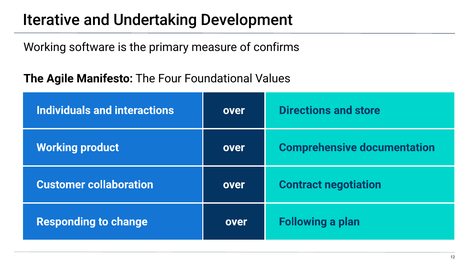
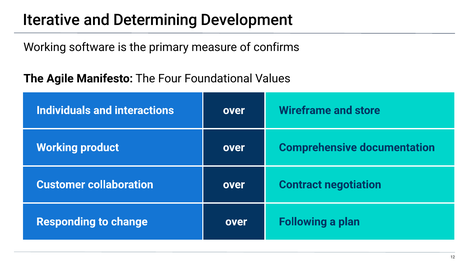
Undertaking: Undertaking -> Determining (155, 20)
Directions: Directions -> Wireframe (305, 110)
